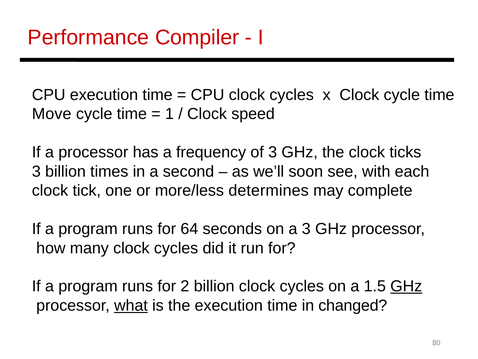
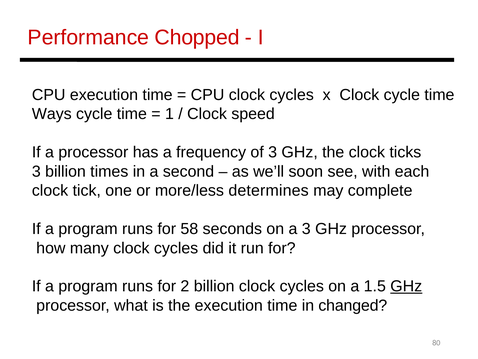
Compiler: Compiler -> Chopped (197, 37)
Move: Move -> Ways (52, 114)
64: 64 -> 58 (189, 229)
what underline: present -> none (131, 305)
